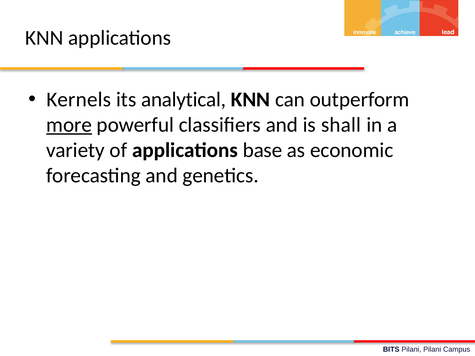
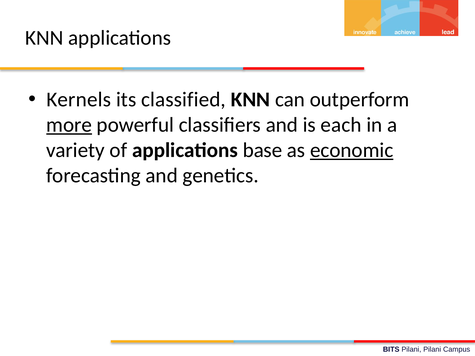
analytical: analytical -> classified (183, 100)
shall: shall -> each (341, 125)
economic underline: none -> present (352, 150)
